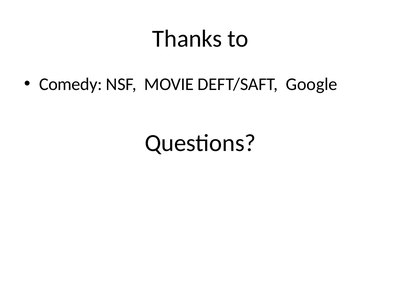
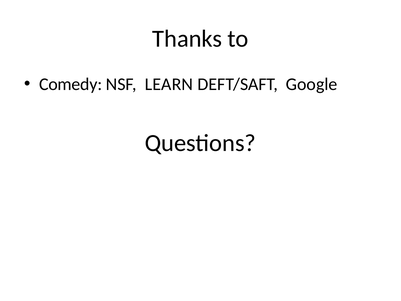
MOVIE: MOVIE -> LEARN (169, 84)
